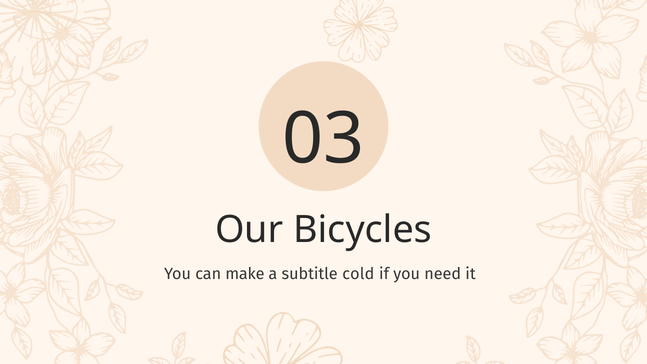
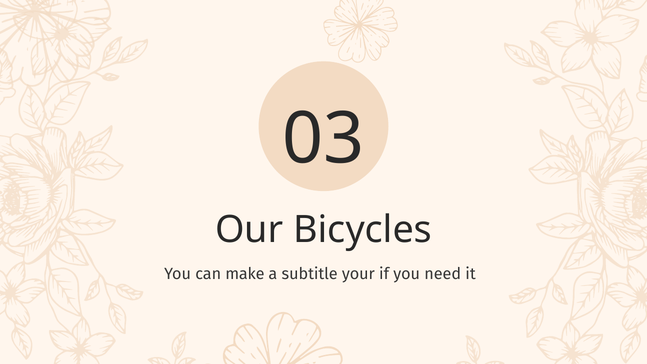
cold: cold -> your (358, 274)
